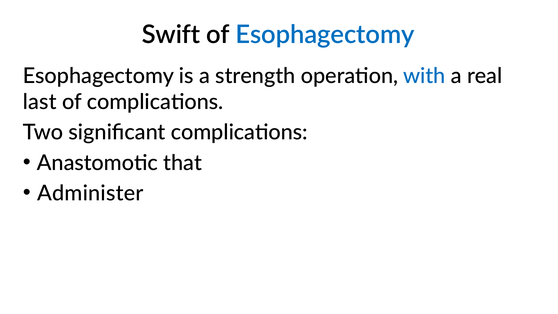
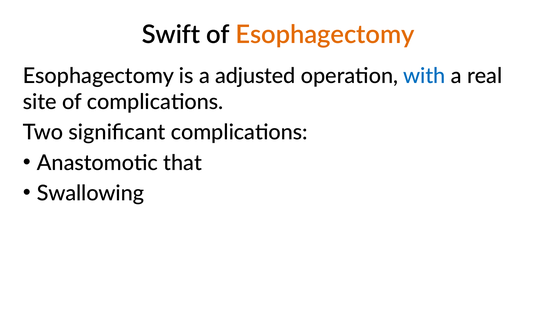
Esophagectomy colour: blue -> orange (325, 35)
strength: strength -> adjusted (255, 76)
last: last -> site (40, 102)
Administer: Administer -> Swallowing (90, 193)
